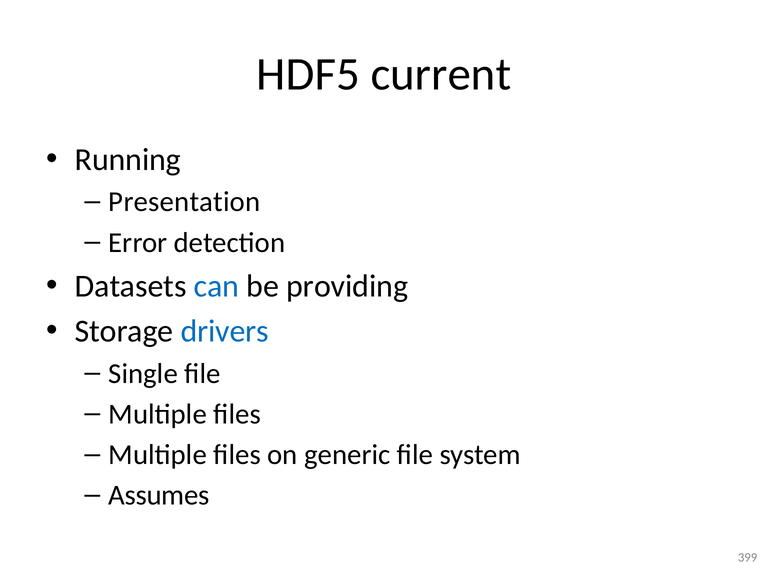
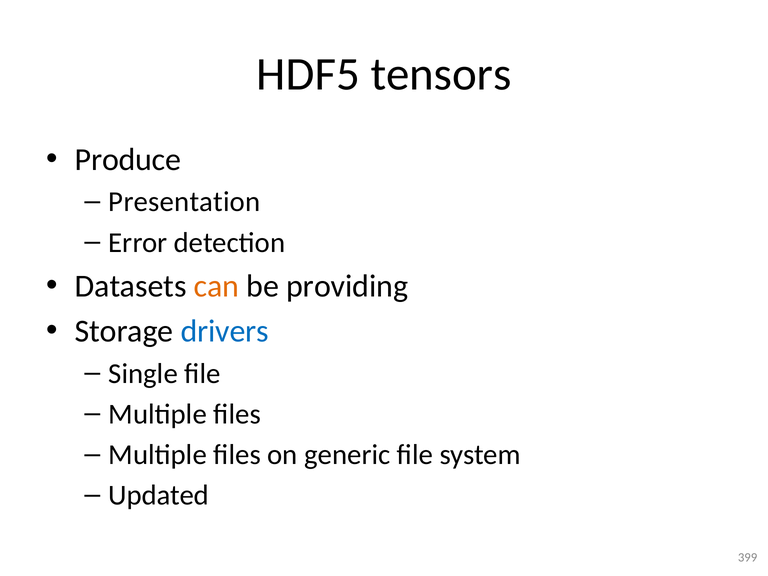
current: current -> tensors (441, 74)
Running: Running -> Produce (128, 160)
can colour: blue -> orange (216, 286)
Assumes: Assumes -> Updated (159, 495)
